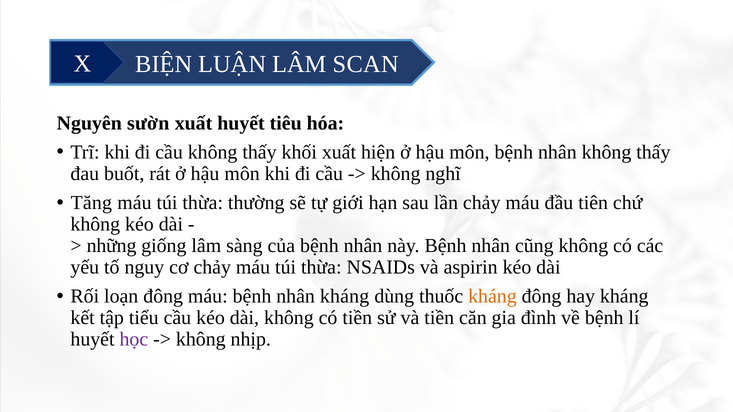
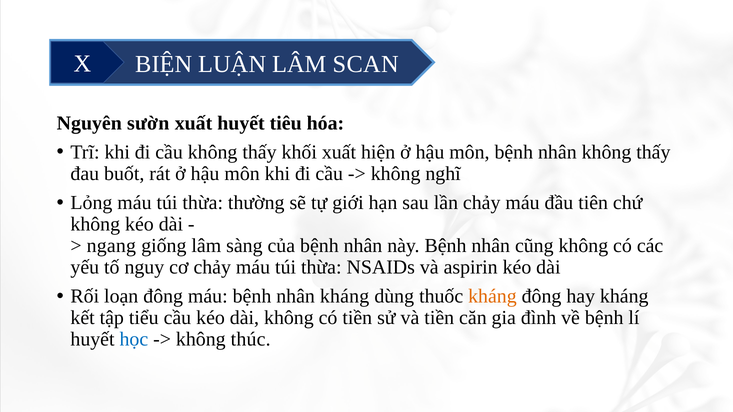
Tăng: Tăng -> Lỏng (91, 203)
những: những -> ngang (111, 246)
học colour: purple -> blue (134, 339)
nhịp: nhịp -> thúc (251, 339)
